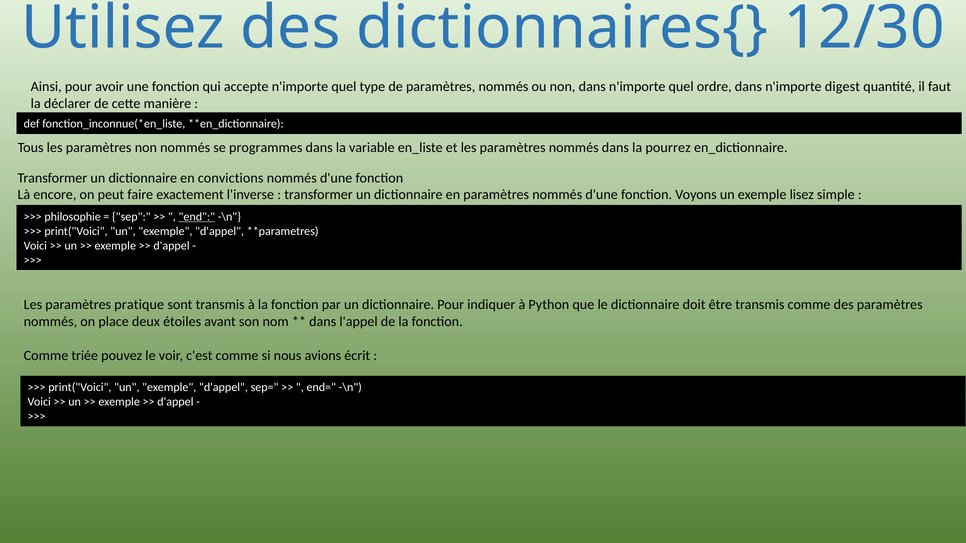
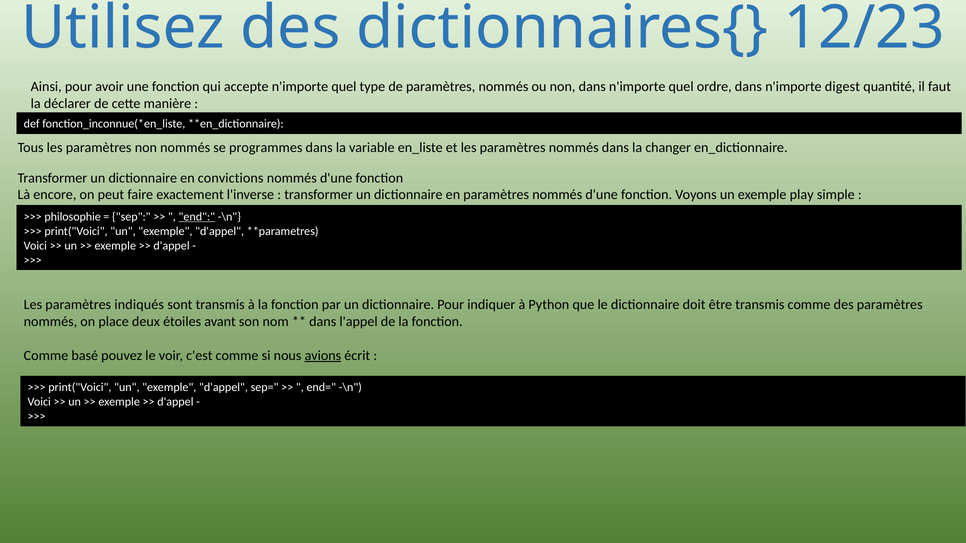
12/30: 12/30 -> 12/23 (864, 28)
pourrez: pourrez -> changer (668, 147)
lisez: lisez -> play (802, 195)
pratique: pratique -> indiqués (139, 305)
triée: triée -> basé (85, 356)
avions underline: none -> present (323, 356)
